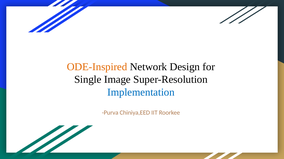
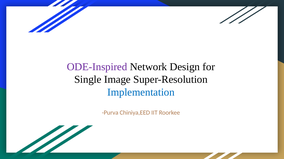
ODE-Inspired colour: orange -> purple (97, 67)
